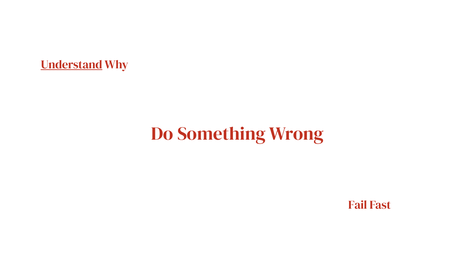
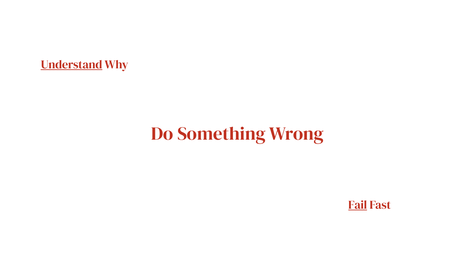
Fail underline: none -> present (358, 205)
